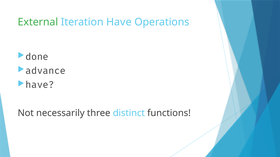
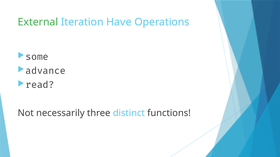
done: done -> some (37, 57)
have: have -> read (40, 85)
